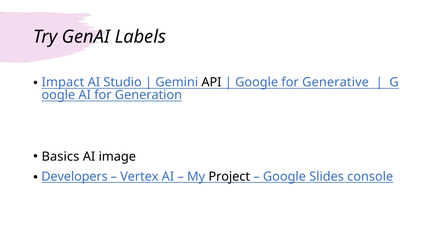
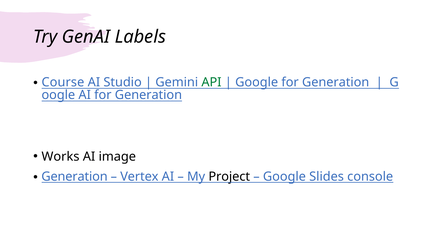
Impact: Impact -> Course (63, 82)
API colour: black -> green (211, 82)
Google for Generative: Generative -> Generation (336, 82)
Basics: Basics -> Works (61, 157)
Developers: Developers -> Generation (74, 176)
